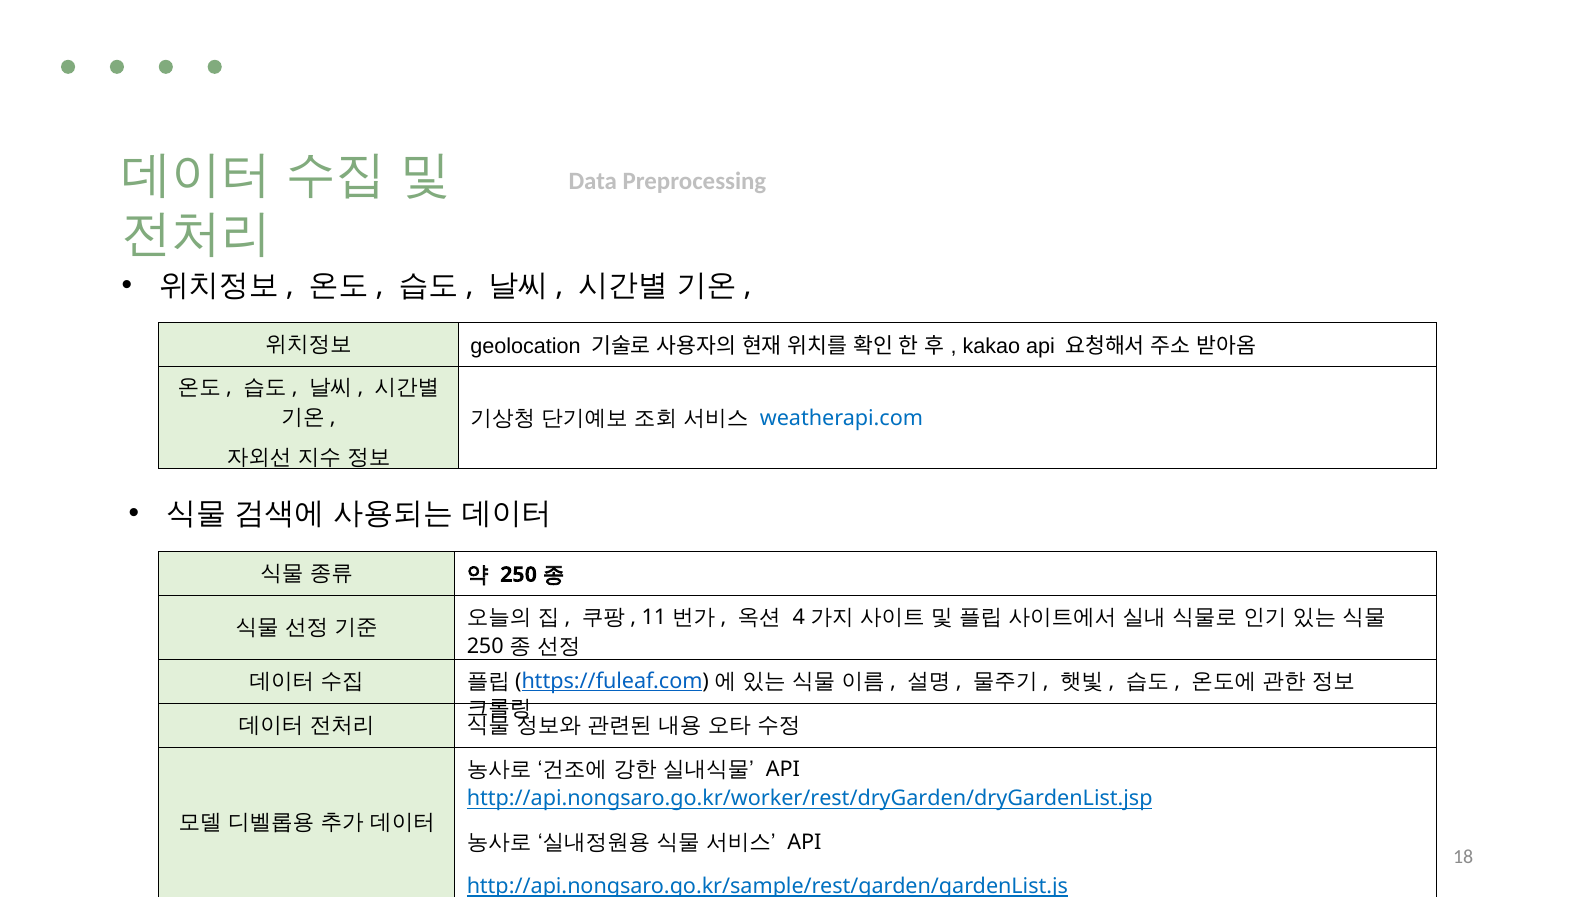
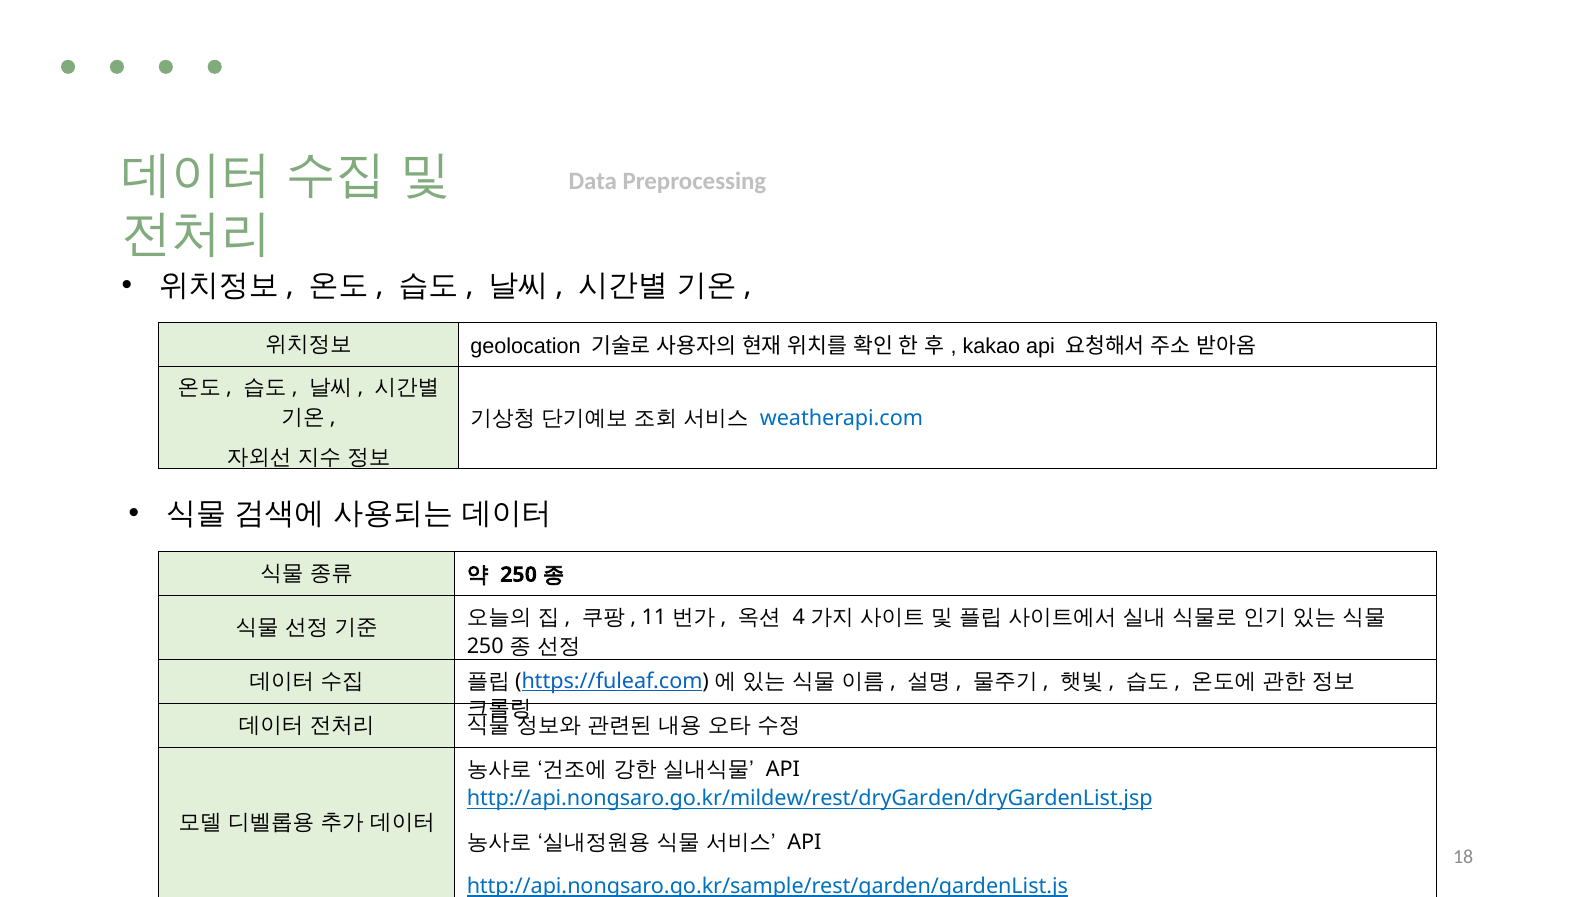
http://api.nongsaro.go.kr/worker/rest/dryGarden/dryGardenList.jsp: http://api.nongsaro.go.kr/worker/rest/dryGarden/dryGardenList.jsp -> http://api.nongsaro.go.kr/mildew/rest/dryGarden/dryGardenList.jsp (810, 799)
